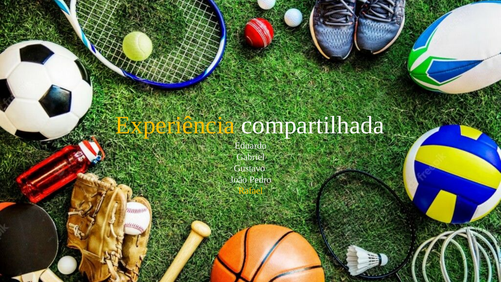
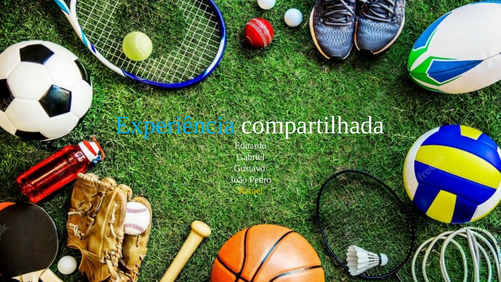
Experiência colour: yellow -> light blue (175, 125)
